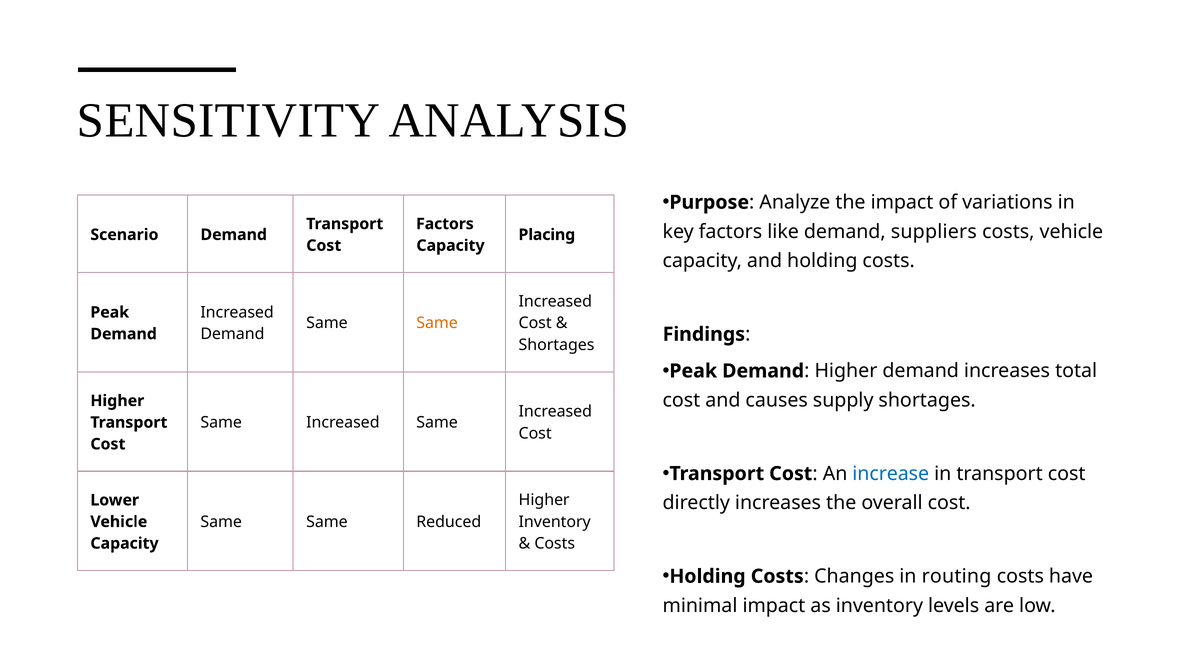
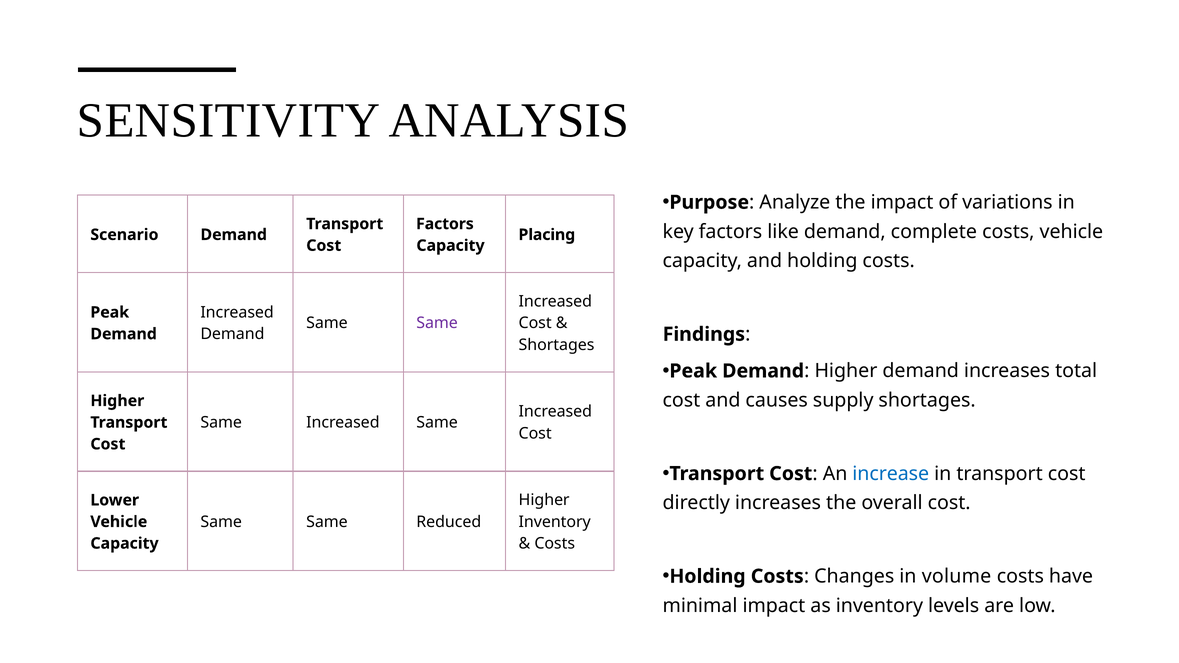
suppliers: suppliers -> complete (934, 232)
Same colour: orange -> purple (437, 323)
routing: routing -> volume (957, 576)
